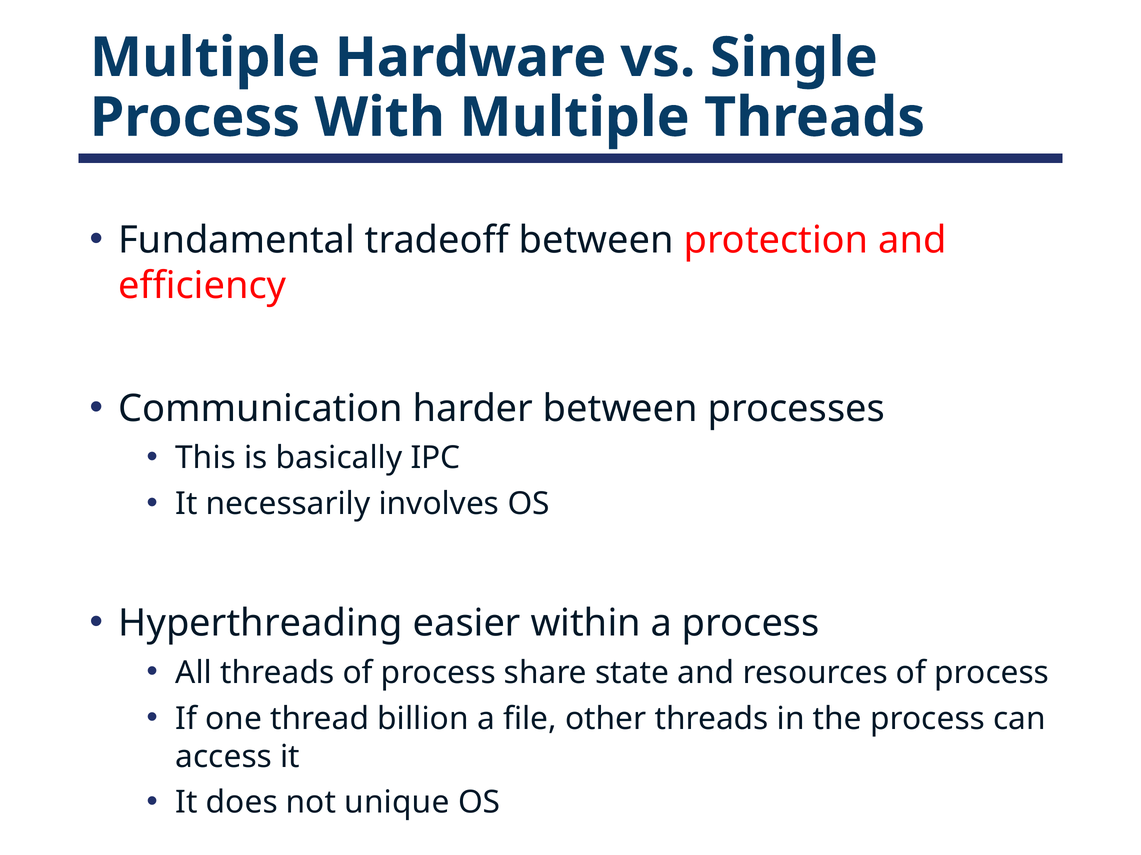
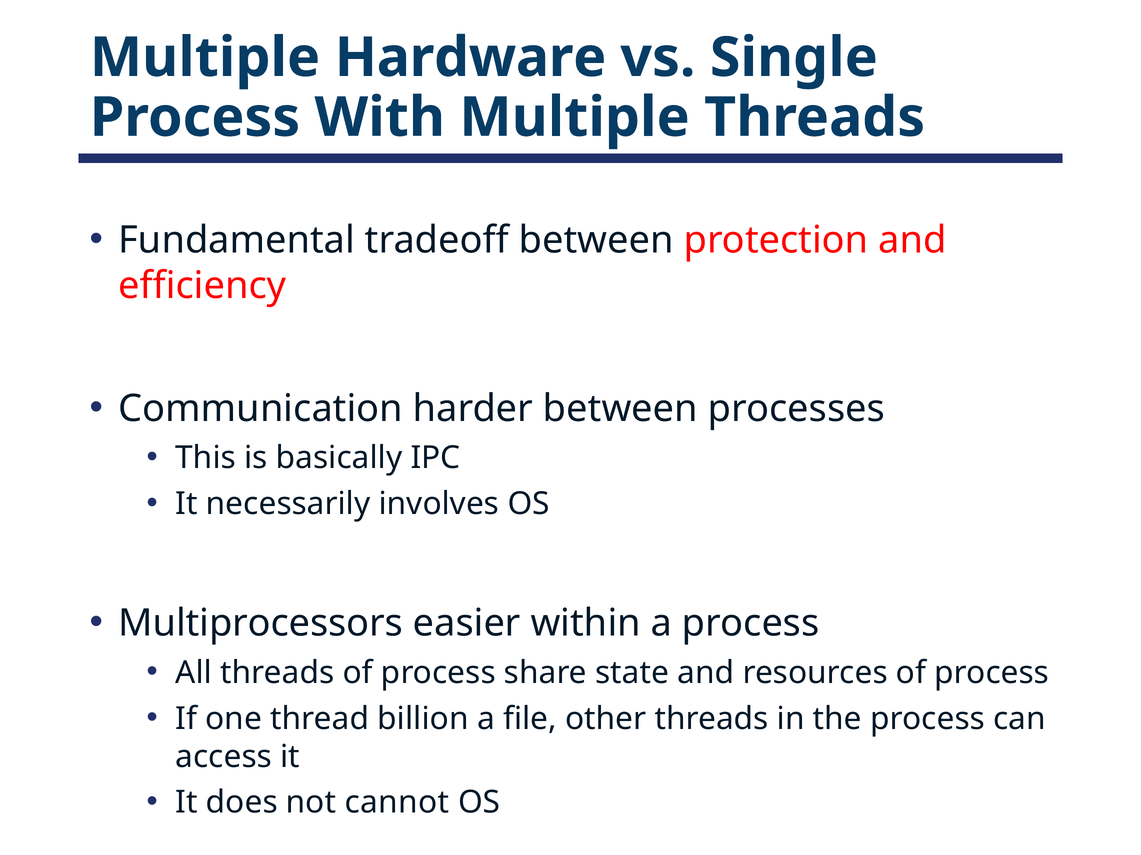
Hyperthreading: Hyperthreading -> Multiprocessors (261, 624)
unique: unique -> cannot (397, 803)
